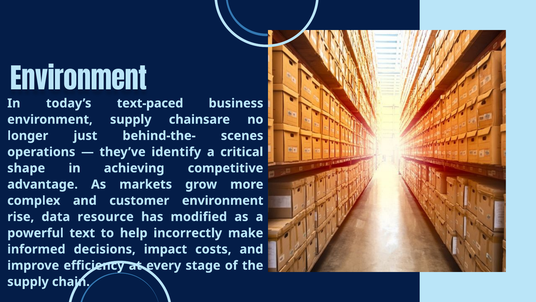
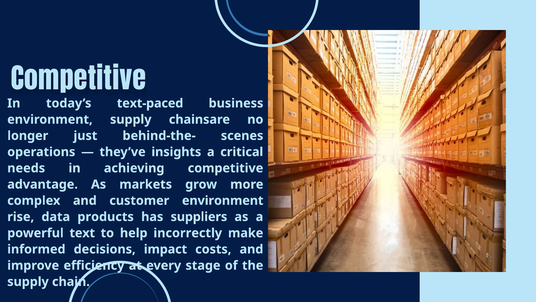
Environment: Environment -> Competitive (78, 80)
identify: identify -> insights (176, 152)
shape: shape -> needs (26, 168)
resource: resource -> products (106, 216)
modified: modified -> suppliers (199, 216)
